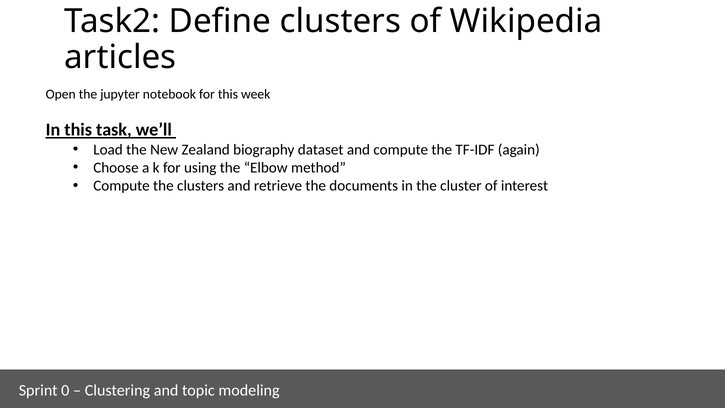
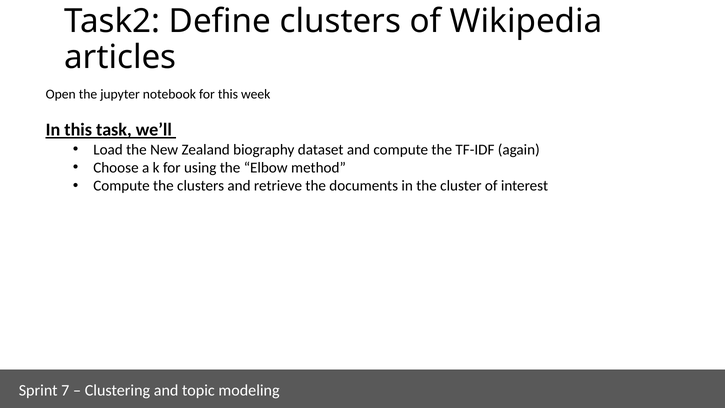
0: 0 -> 7 (65, 390)
